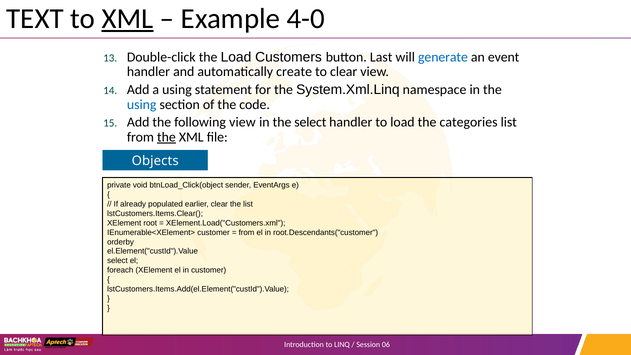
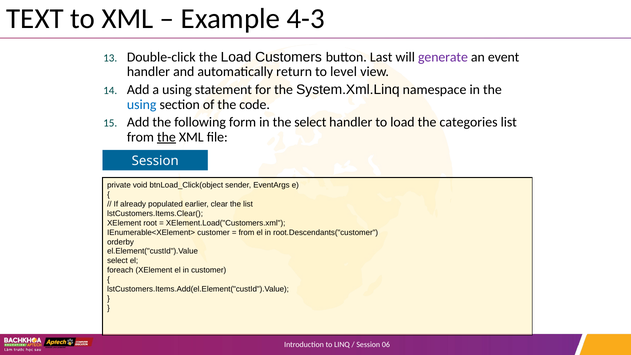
XML underline: present -> none (128, 19)
4-0: 4-0 -> 4-3 (306, 19)
generate colour: blue -> purple (443, 57)
create: create -> return (294, 72)
to clear: clear -> level (344, 72)
following view: view -> form (243, 122)
Objects: Objects -> Session (155, 161)
